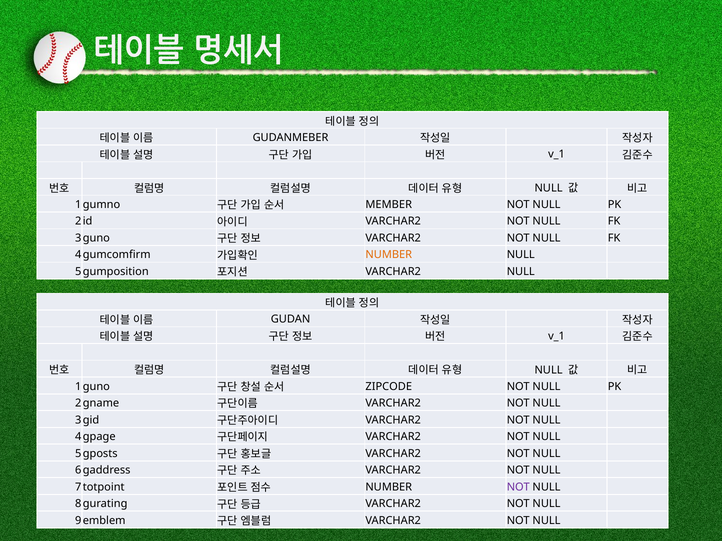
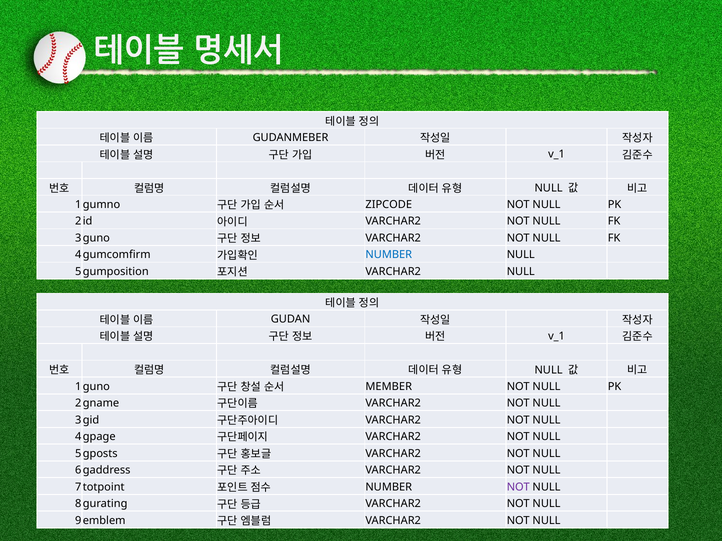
MEMBER: MEMBER -> ZIPCODE (389, 205)
NUMBER colour: orange -> blue (389, 255)
ZIPCODE: ZIPCODE -> MEMBER (389, 387)
